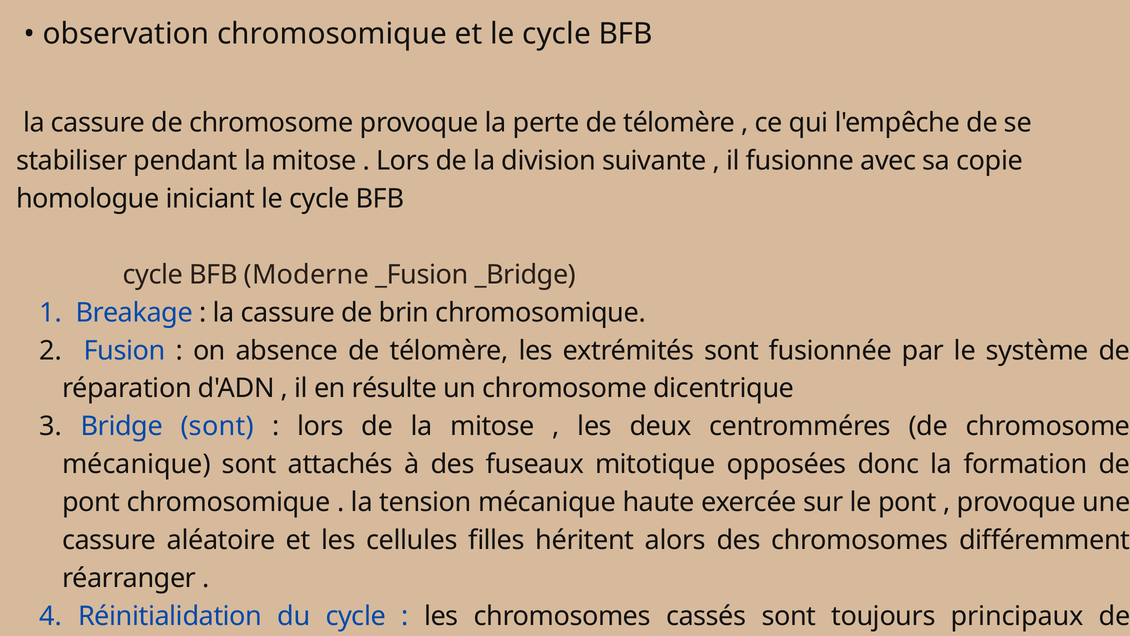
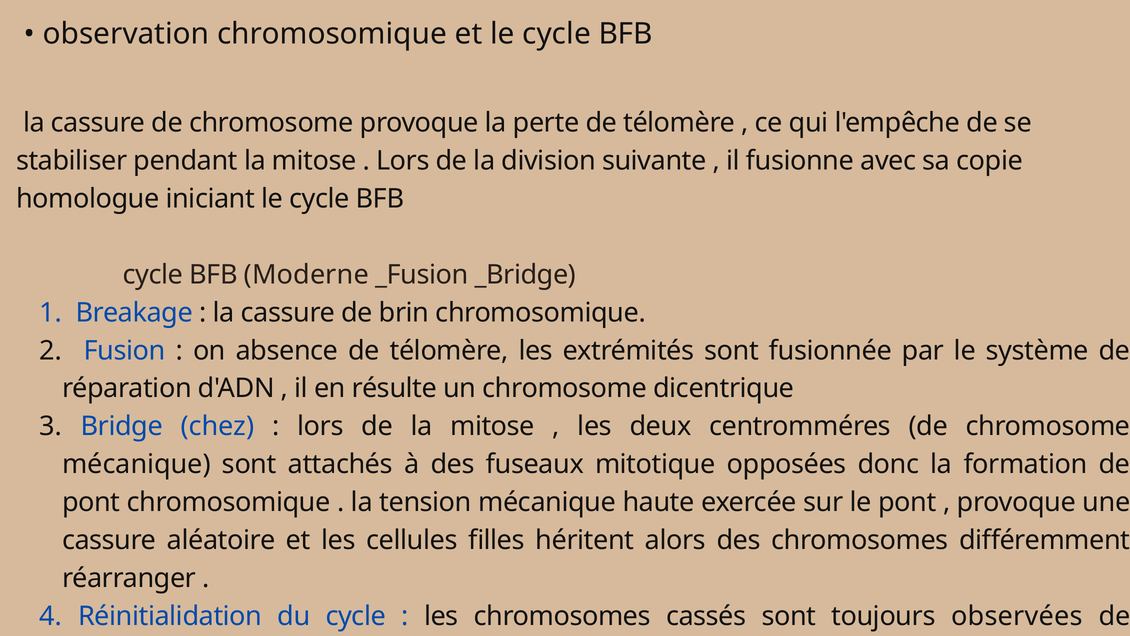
Bridge sont: sont -> chez (217, 426)
principaux: principaux -> observées (1017, 616)
